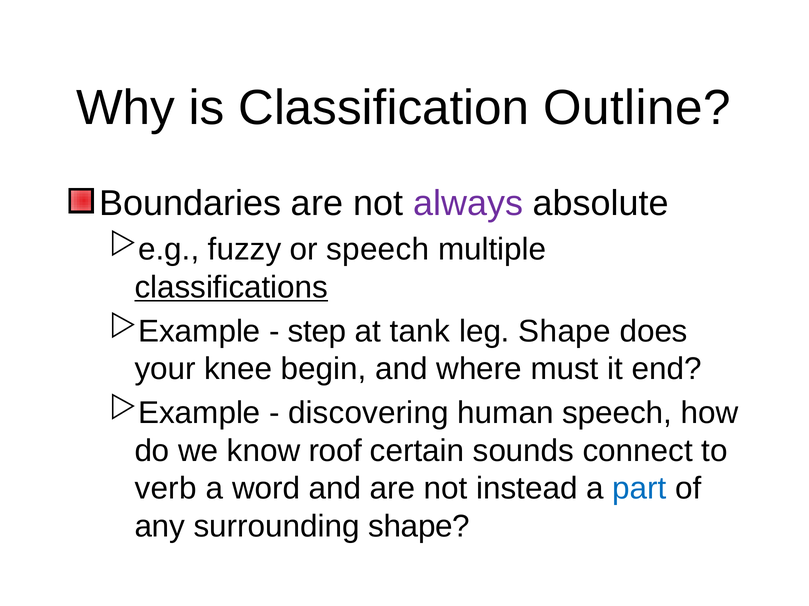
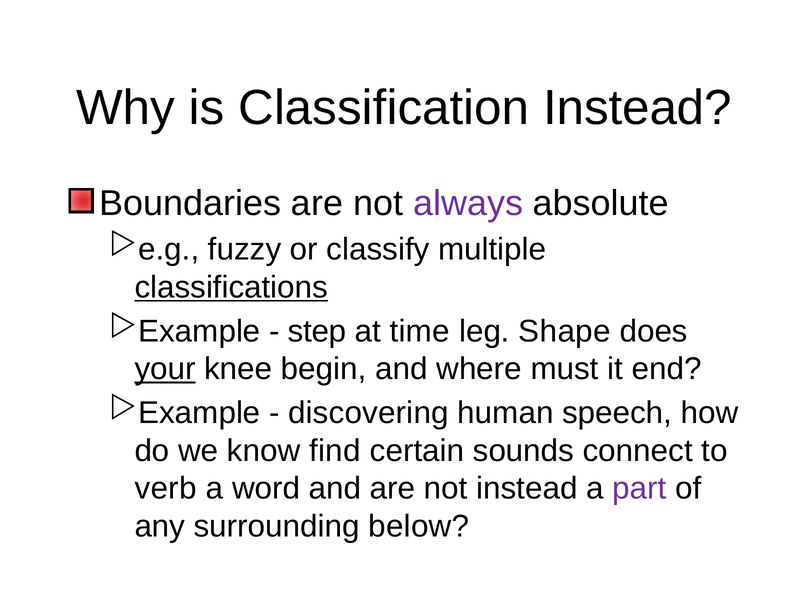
Classification Outline: Outline -> Instead (637, 108)
or speech: speech -> classify (378, 250)
tank: tank -> time (420, 332)
your underline: none -> present (165, 369)
roof: roof -> find (335, 451)
part colour: blue -> purple (639, 489)
surrounding shape: shape -> below (419, 527)
